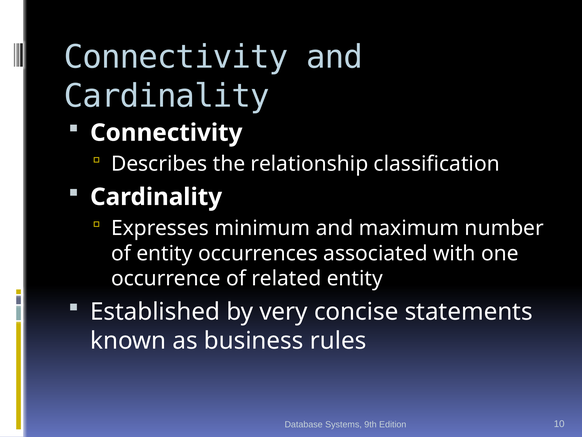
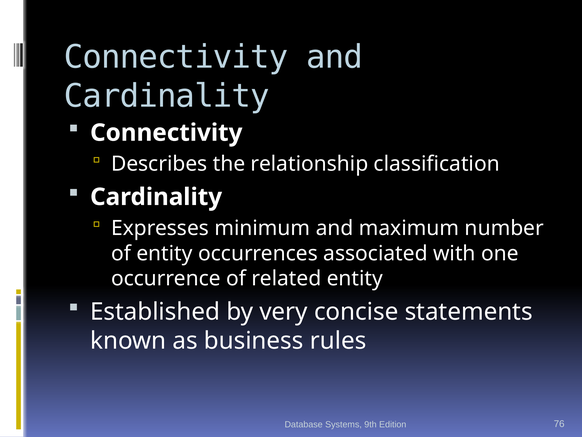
10: 10 -> 76 (559, 424)
